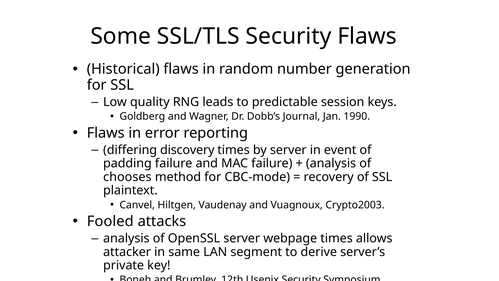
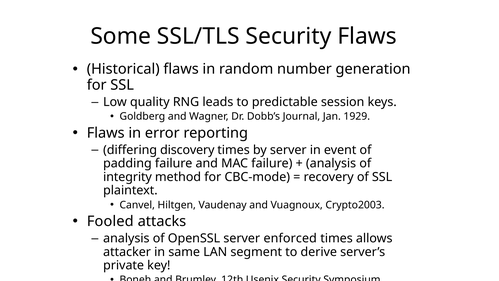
1990: 1990 -> 1929 (357, 116)
chooses: chooses -> integrity (127, 177)
webpage: webpage -> enforced (290, 238)
